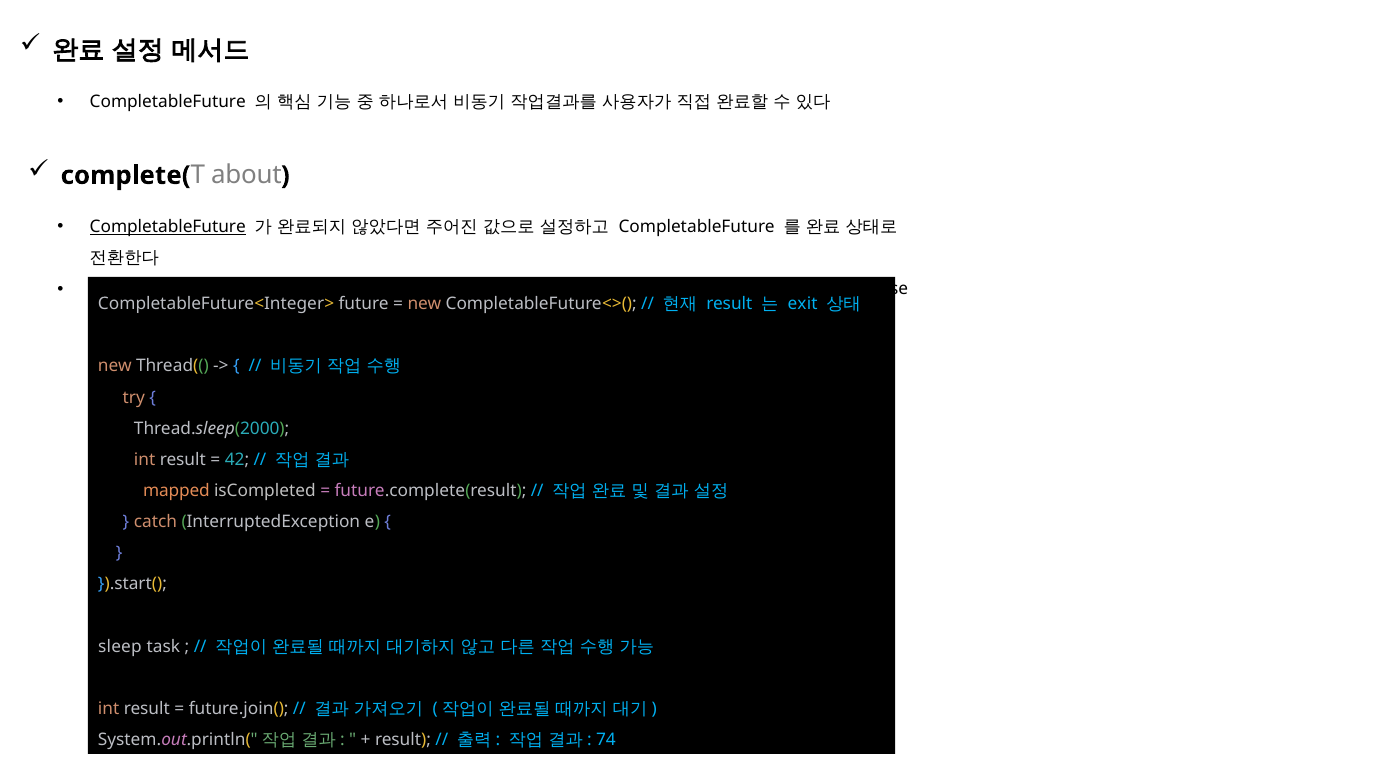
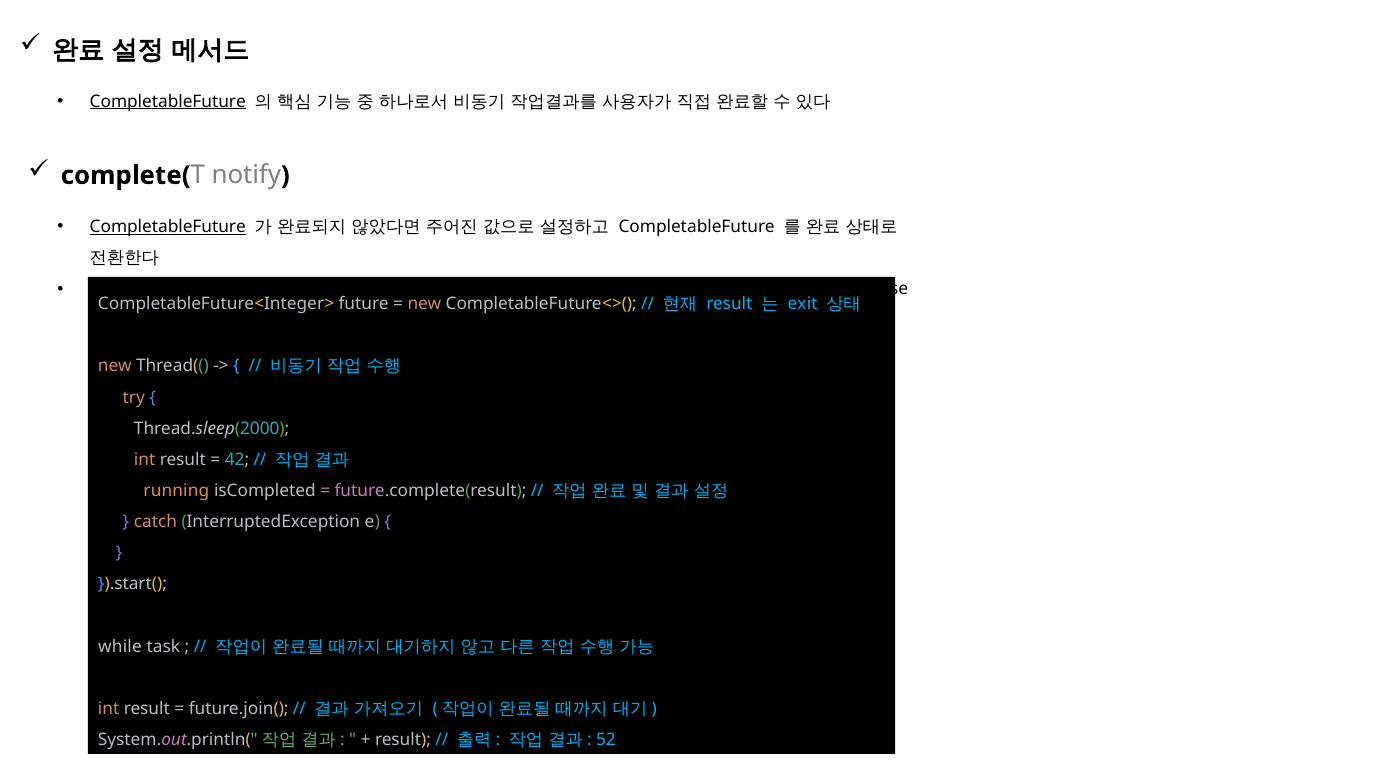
CompletableFuture underline: none -> present (168, 102)
about: about -> notify (246, 175)
mapped: mapped -> running (176, 491)
sleep: sleep -> while (120, 647)
74: 74 -> 52 (606, 740)
